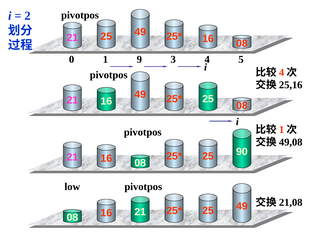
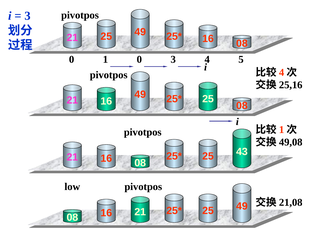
2: 2 -> 3 (27, 16)
1 9: 9 -> 0 (139, 60)
90: 90 -> 43 (242, 152)
